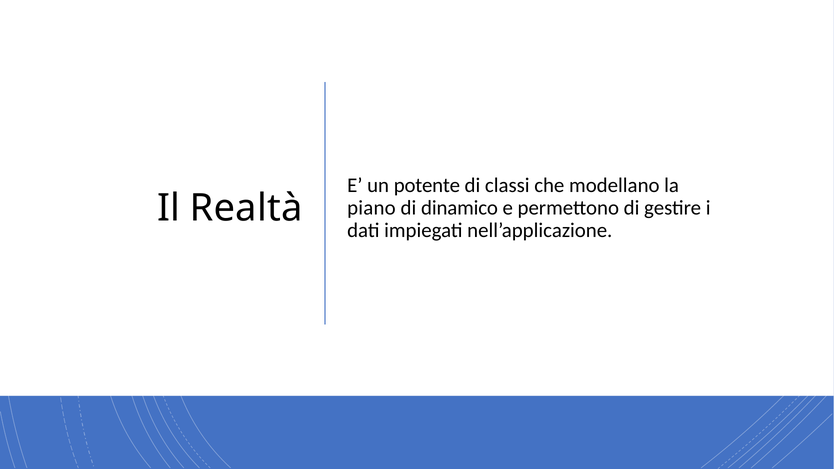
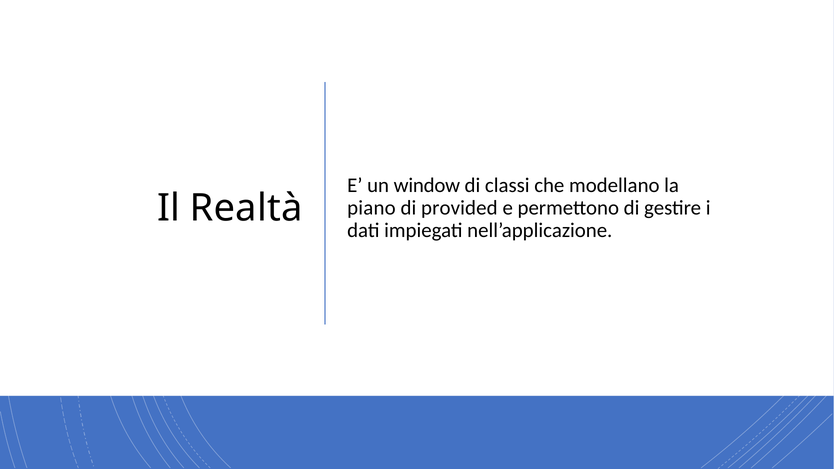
potente: potente -> window (427, 186)
dinamico: dinamico -> provided (459, 208)
